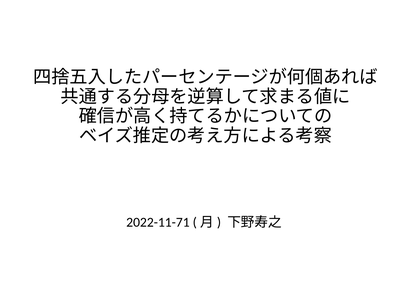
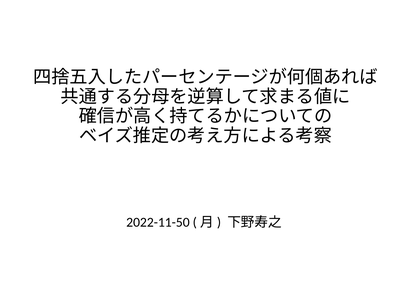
2022-11-71: 2022-11-71 -> 2022-11-50 (158, 222)
